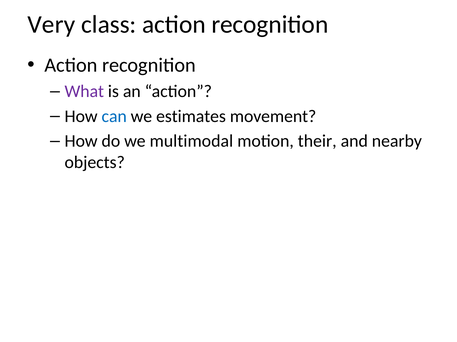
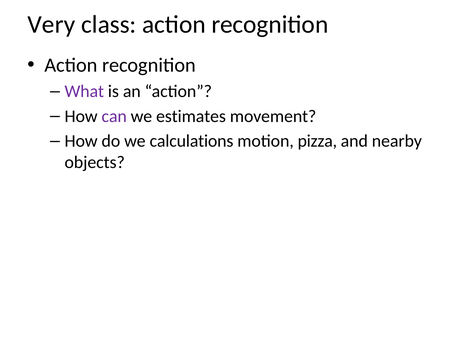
can colour: blue -> purple (114, 117)
multimodal: multimodal -> calculations (192, 141)
their: their -> pizza (317, 141)
